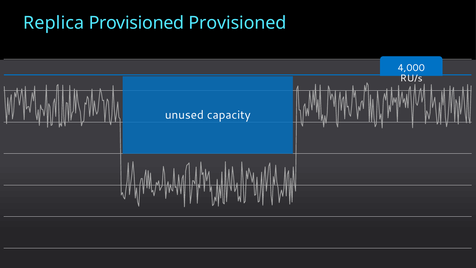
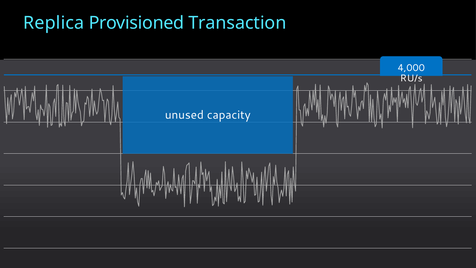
Provisioned Provisioned: Provisioned -> Transaction (237, 23)
